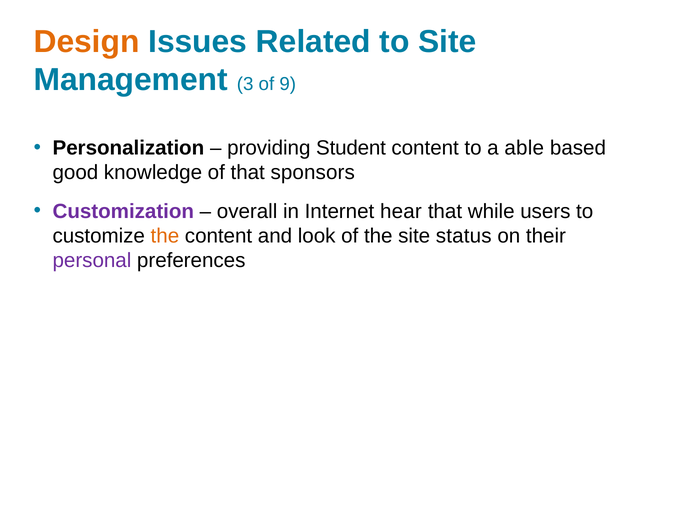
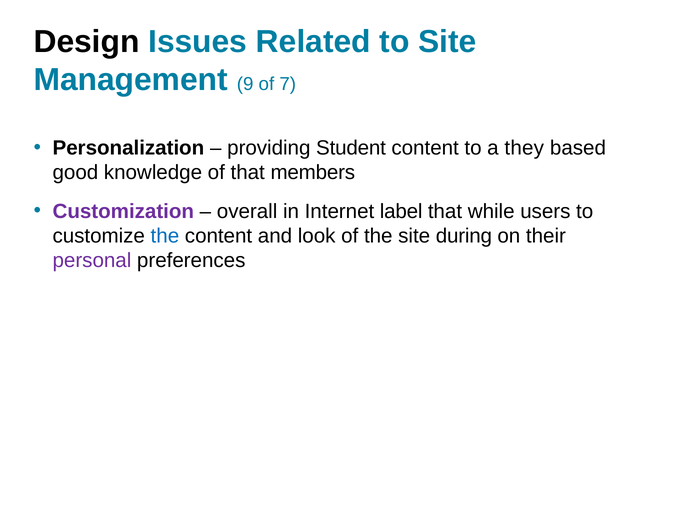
Design colour: orange -> black (87, 42)
3: 3 -> 9 (245, 84)
9: 9 -> 7 (288, 84)
able: able -> they (524, 148)
sponsors: sponsors -> members (313, 173)
hear: hear -> label (401, 211)
the colour: orange -> blue (165, 236)
status: status -> during (464, 236)
